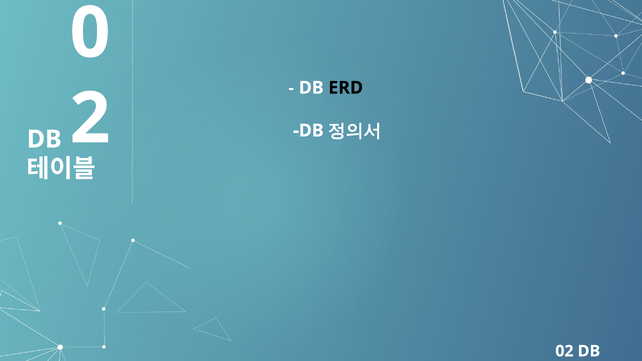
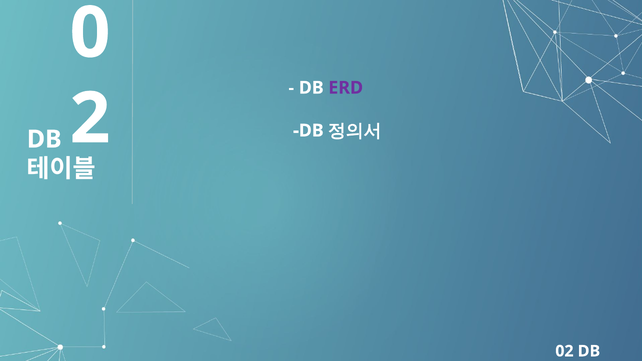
ERD colour: black -> purple (346, 88)
